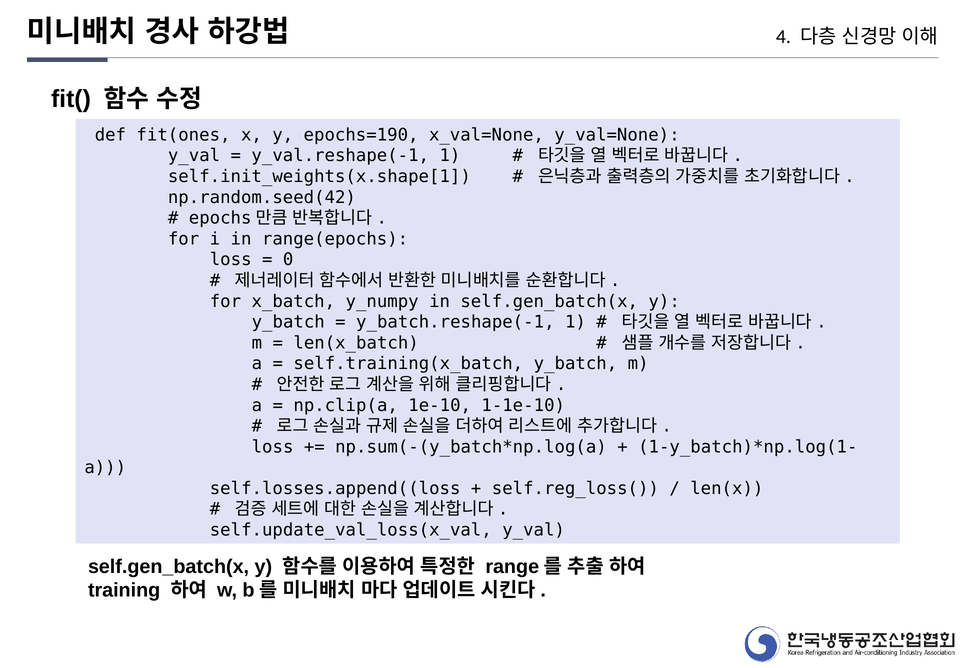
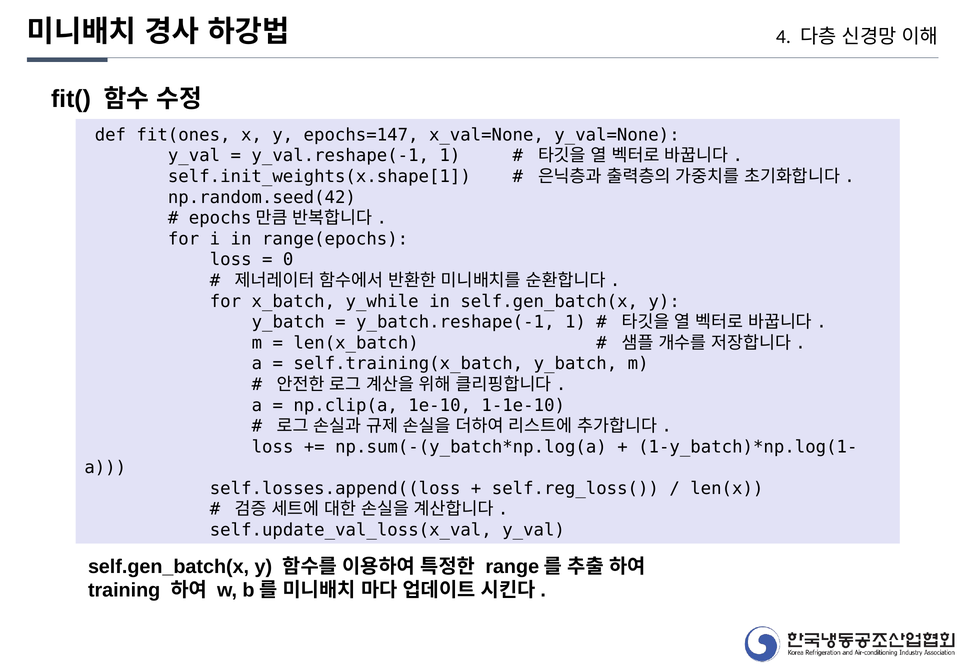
epochs=190: epochs=190 -> epochs=147 (361, 135)
y_numpy: y_numpy -> y_while (382, 301)
